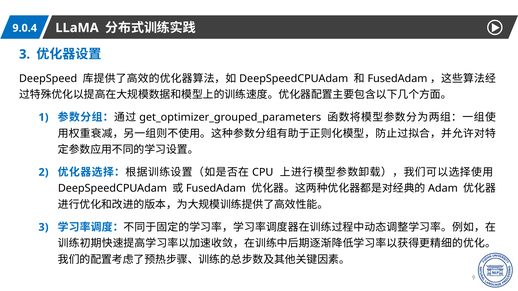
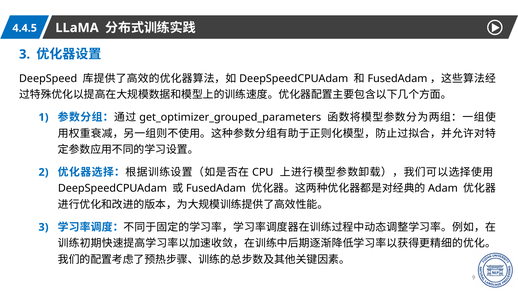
9.0.4: 9.0.4 -> 4.4.5 (25, 28)
